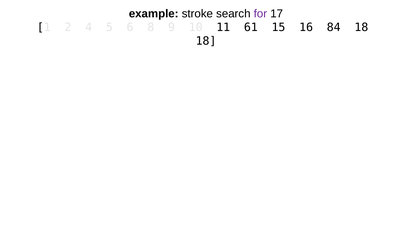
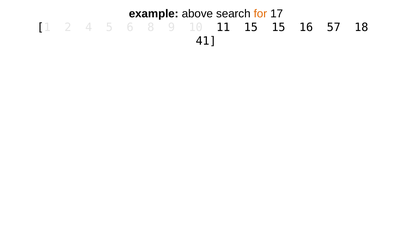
stroke: stroke -> above (197, 14)
for colour: purple -> orange (260, 14)
11 61: 61 -> 15 (251, 27)
84: 84 -> 57 (334, 27)
18: 18 -> 41 (206, 41)
